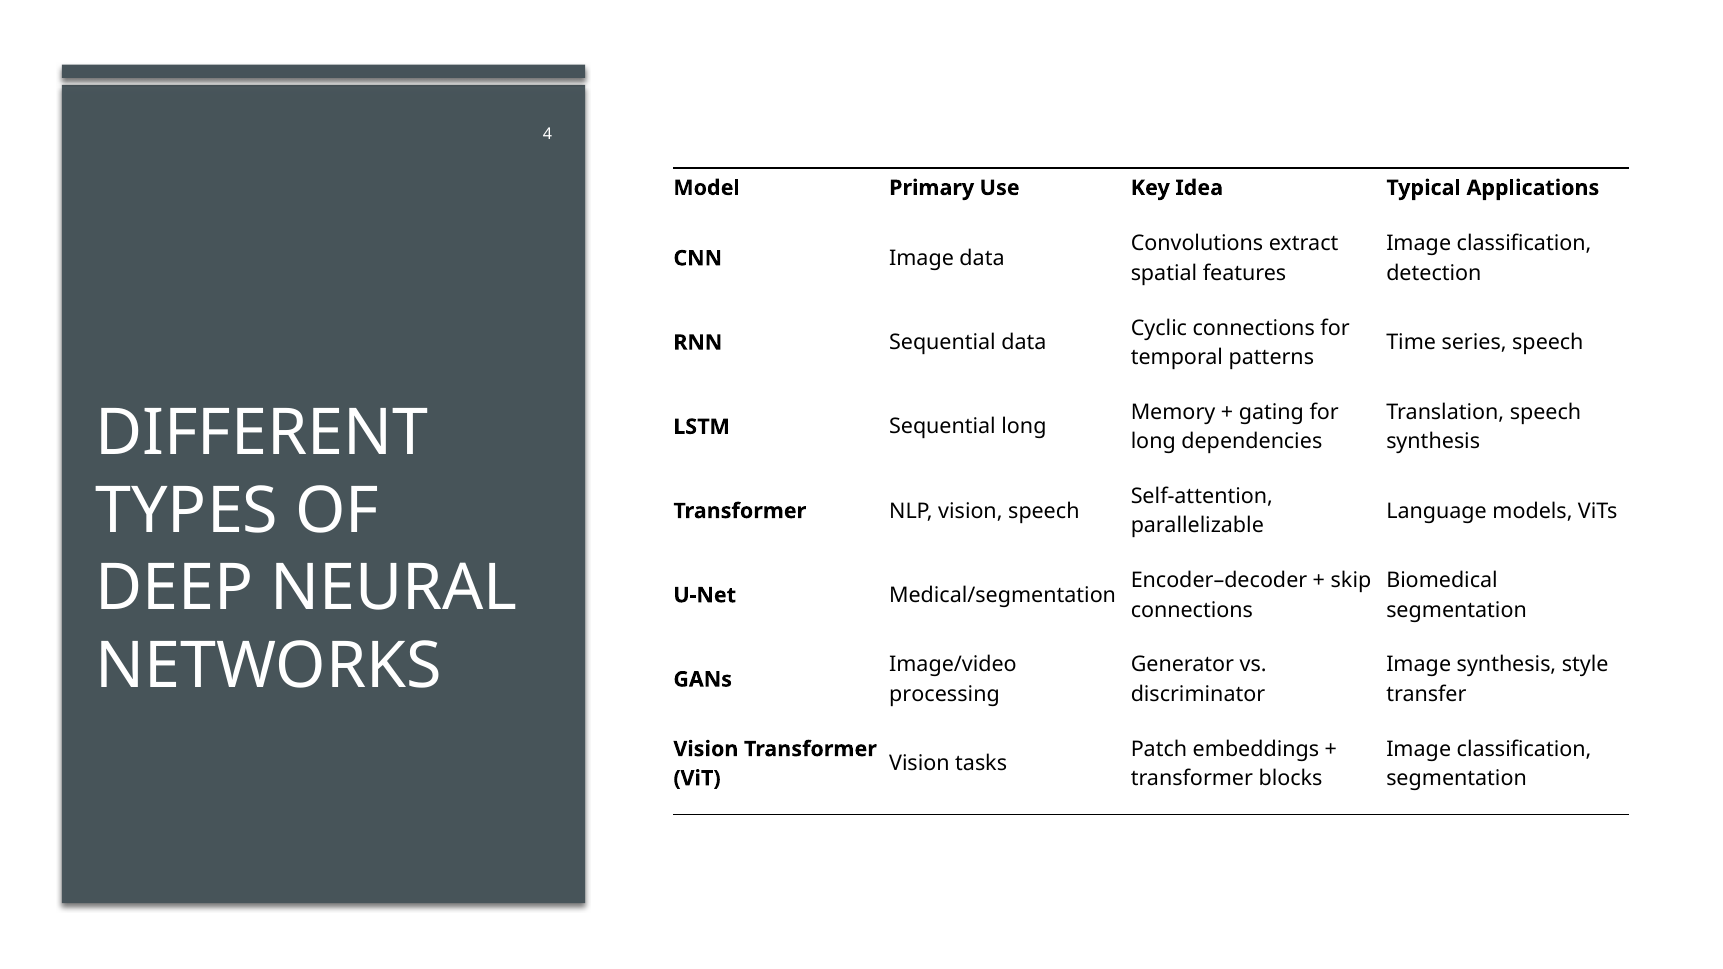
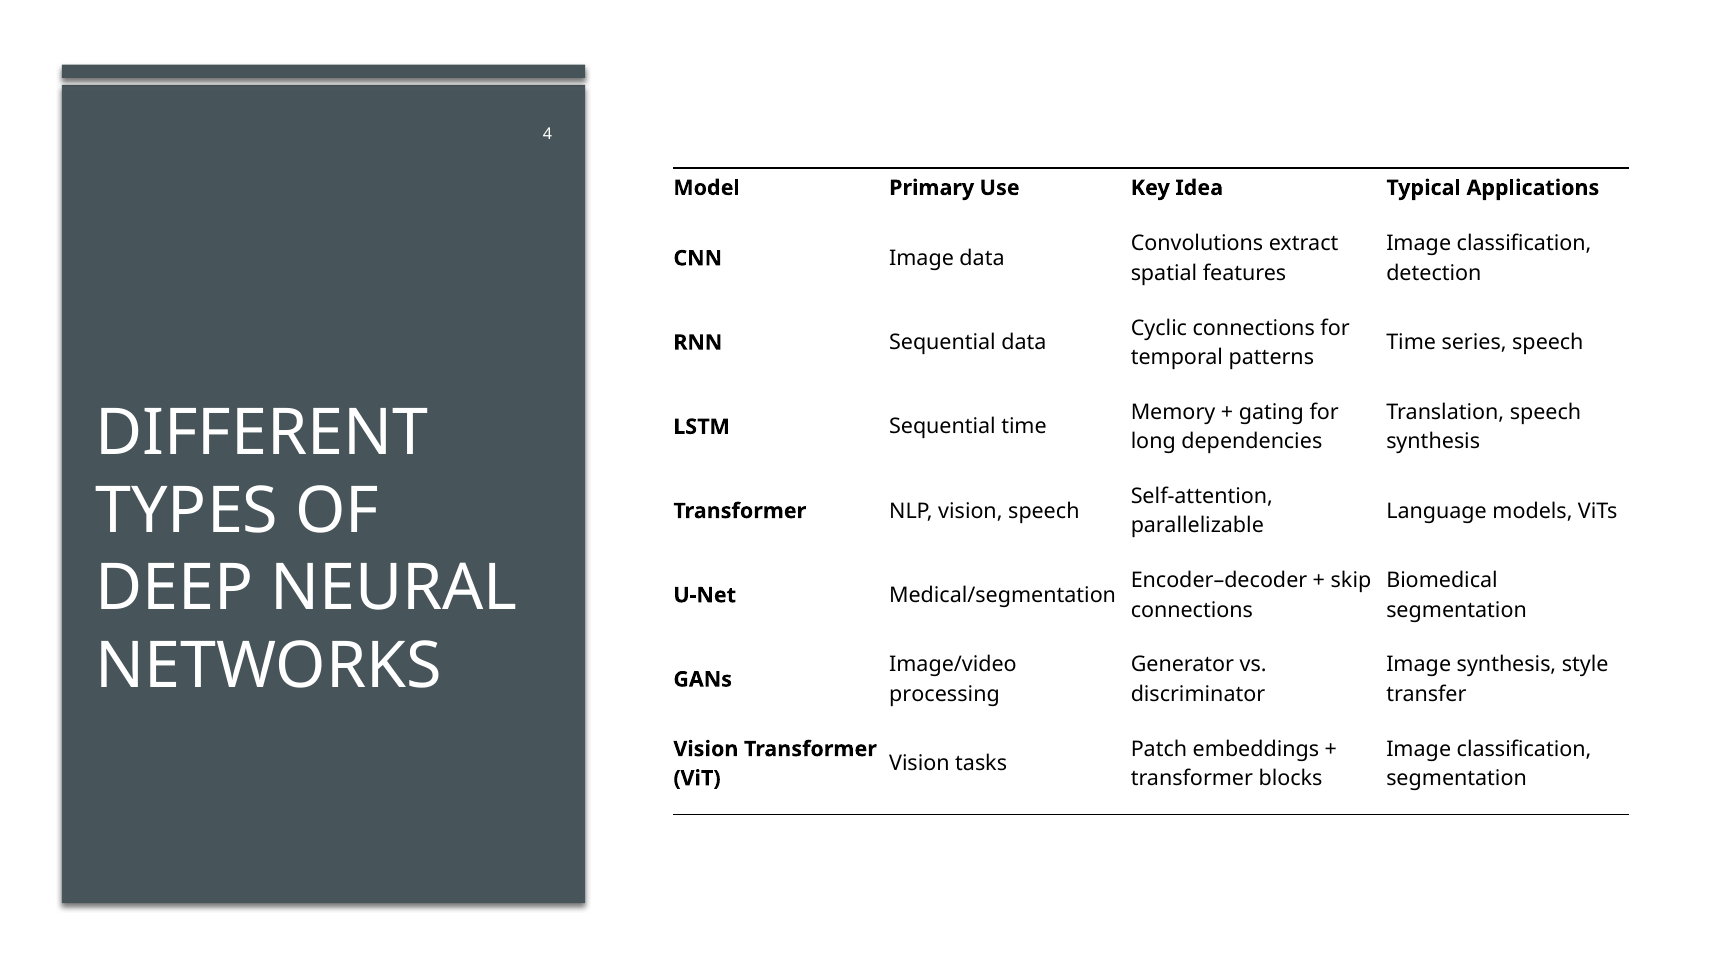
Sequential long: long -> time (1024, 427)
